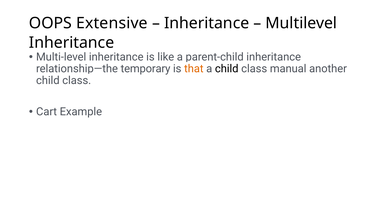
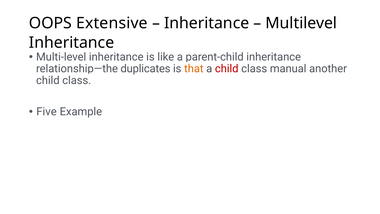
temporary: temporary -> duplicates (146, 69)
child colour: black -> red (227, 69)
Cart: Cart -> Five (47, 112)
